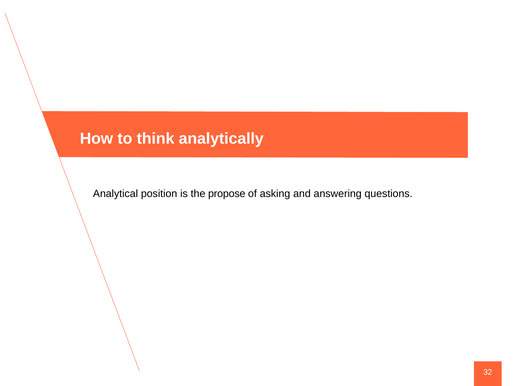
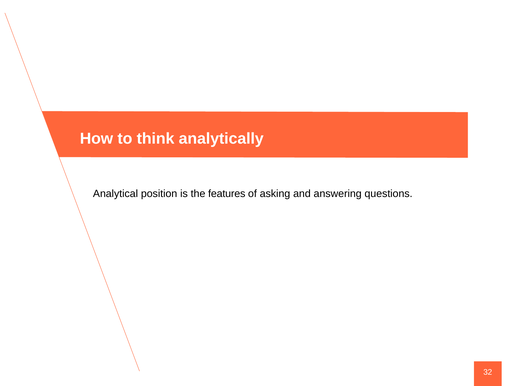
propose: propose -> features (227, 193)
